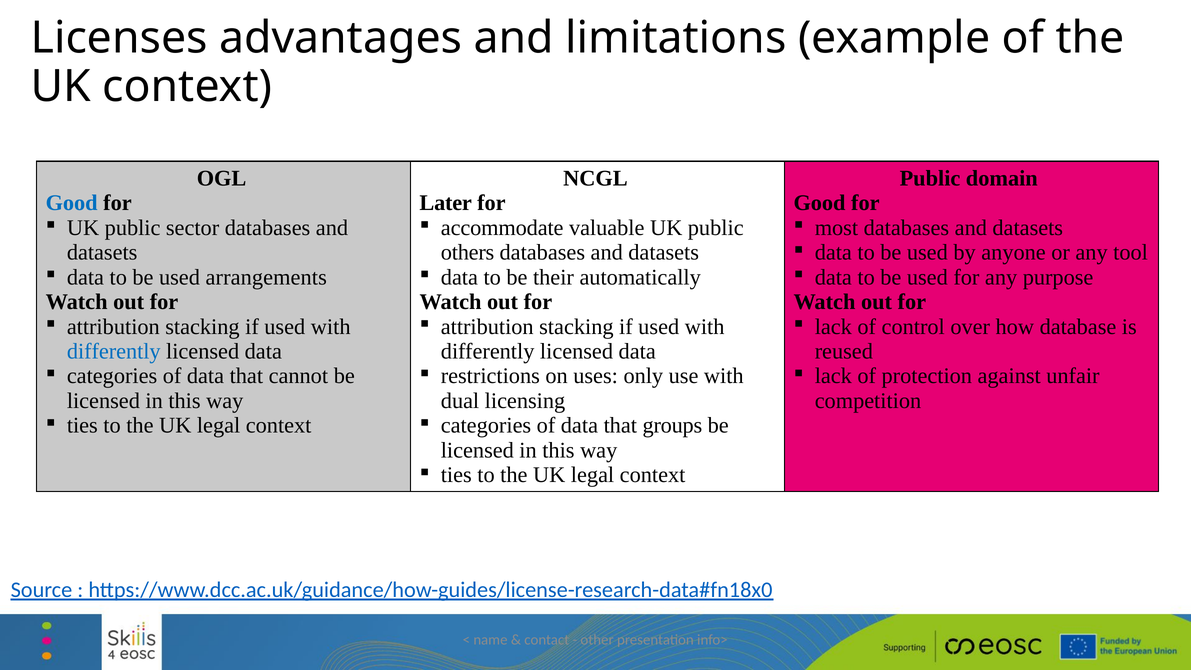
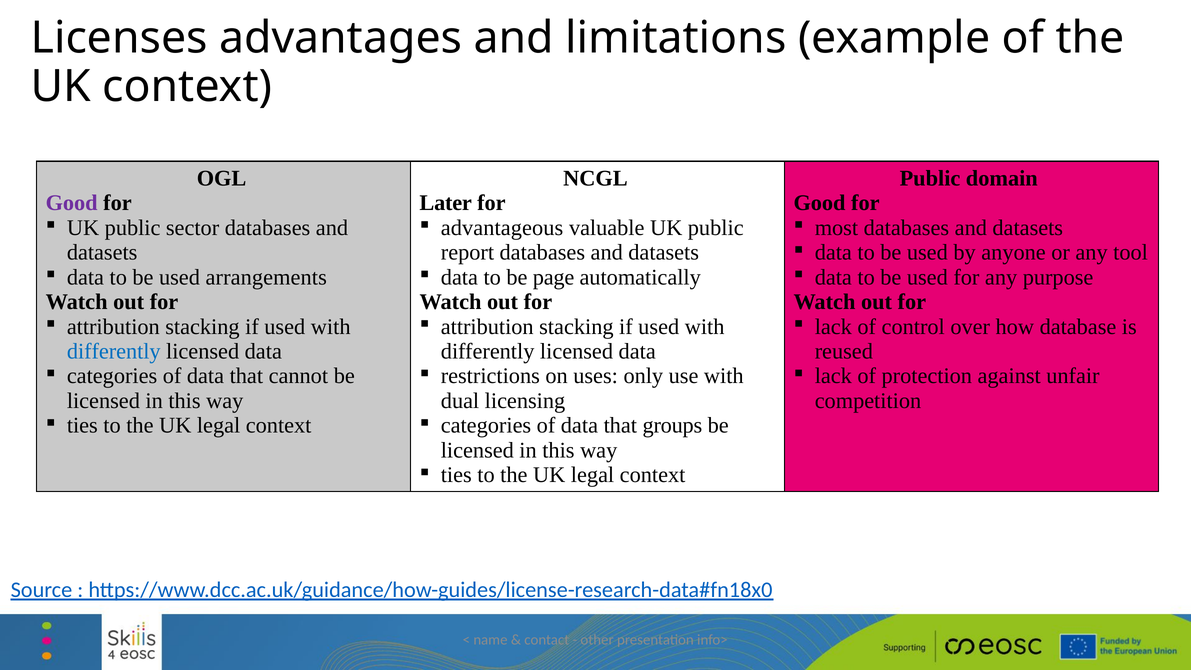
Good colour: blue -> purple (72, 203)
accommodate: accommodate -> advantageous (502, 228)
others: others -> report (467, 252)
their: their -> page (554, 277)
